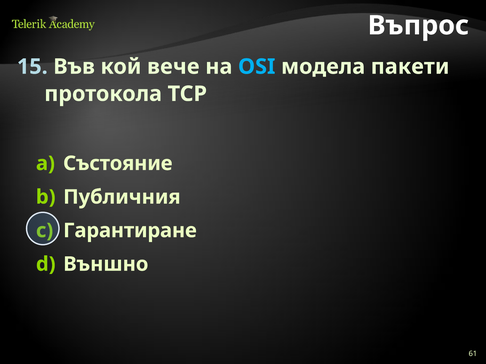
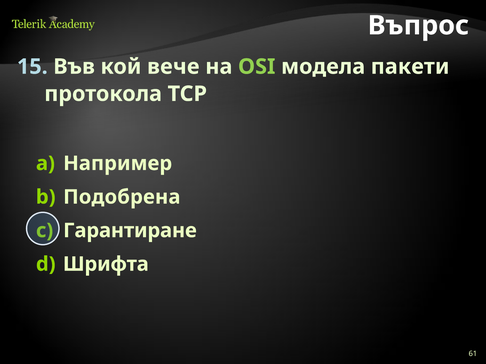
OSI colour: light blue -> light green (257, 67)
Състояние: Състояние -> Например (118, 164)
Публичния: Публичния -> Подобрена (122, 197)
Външно: Външно -> Шрифта (106, 264)
